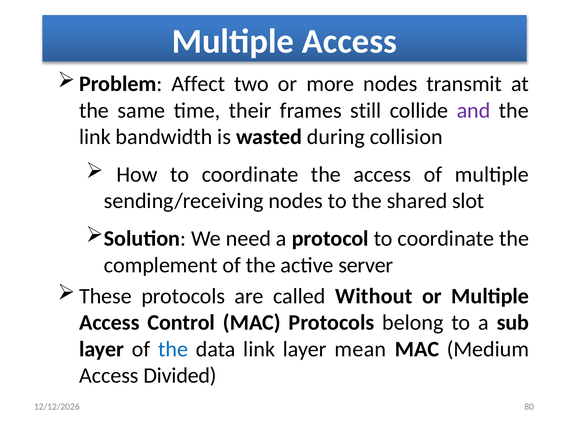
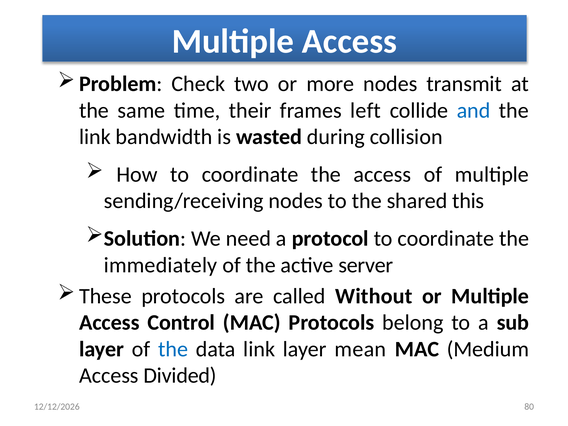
Affect: Affect -> Check (198, 84)
still: still -> left (366, 110)
and colour: purple -> blue (474, 110)
slot: slot -> this (468, 201)
complement: complement -> immediately (161, 265)
